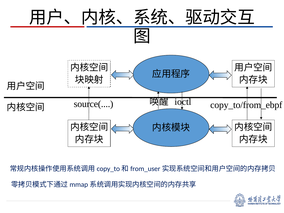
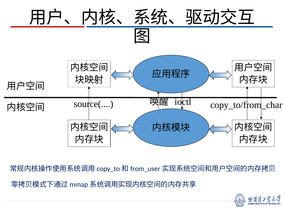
copy_to/from_ebpf: copy_to/from_ebpf -> copy_to/from_char (246, 105)
